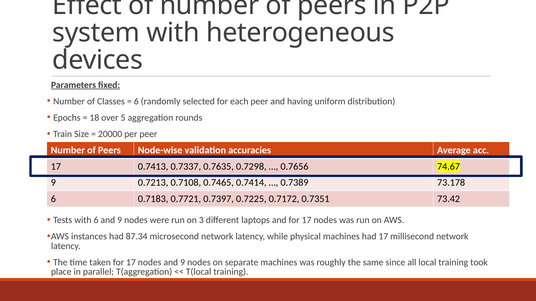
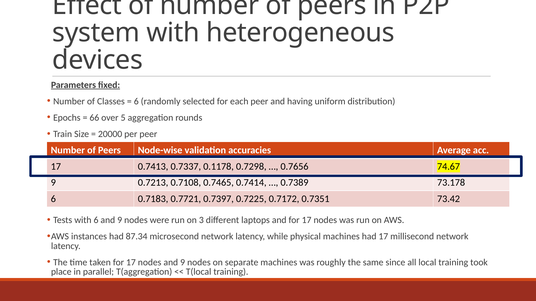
18: 18 -> 66 (94, 118)
0.7635: 0.7635 -> 0.1178 (219, 167)
